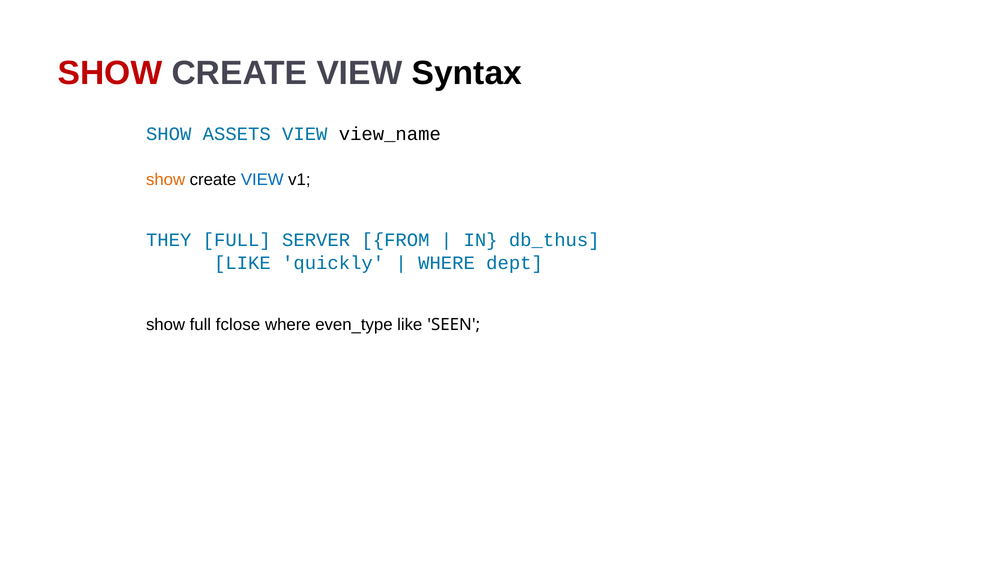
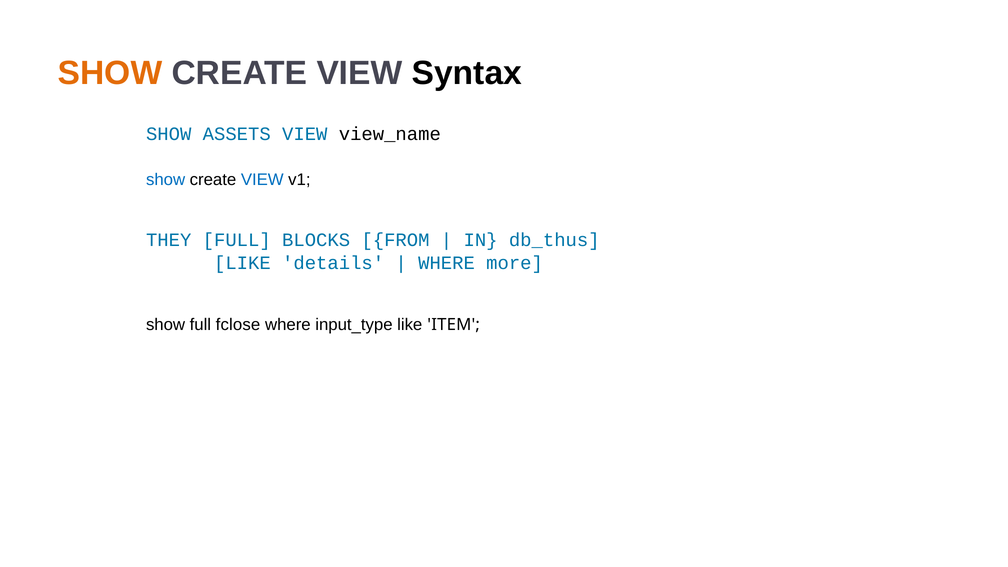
SHOW colour: red -> orange (110, 73)
show colour: orange -> blue (166, 180)
SERVER: SERVER -> BLOCKS (316, 240)
quickly: quickly -> details (333, 263)
dept: dept -> more (515, 263)
even_type: even_type -> input_type (354, 325)
SEEN: SEEN -> ITEM (454, 325)
